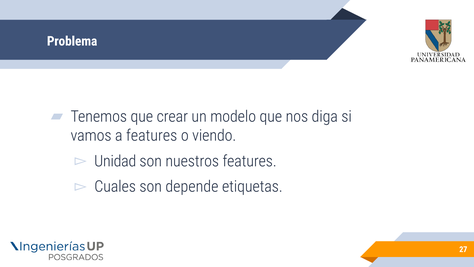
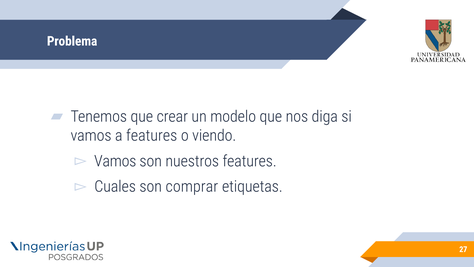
Unidad: Unidad -> Vamos (115, 161)
depende: depende -> comprar (192, 186)
